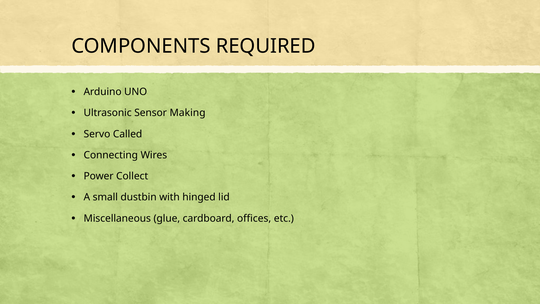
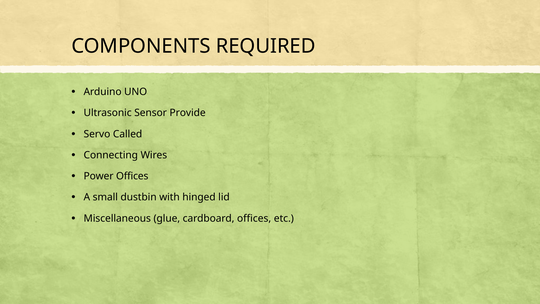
Making: Making -> Provide (188, 113)
Power Collect: Collect -> Offices (132, 176)
